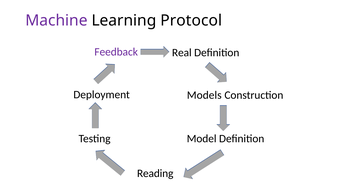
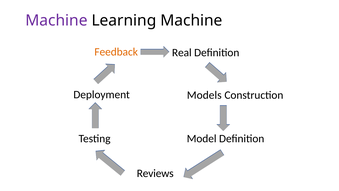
Learning Protocol: Protocol -> Machine (191, 20)
Feedback colour: purple -> orange (116, 52)
Reading: Reading -> Reviews (155, 173)
